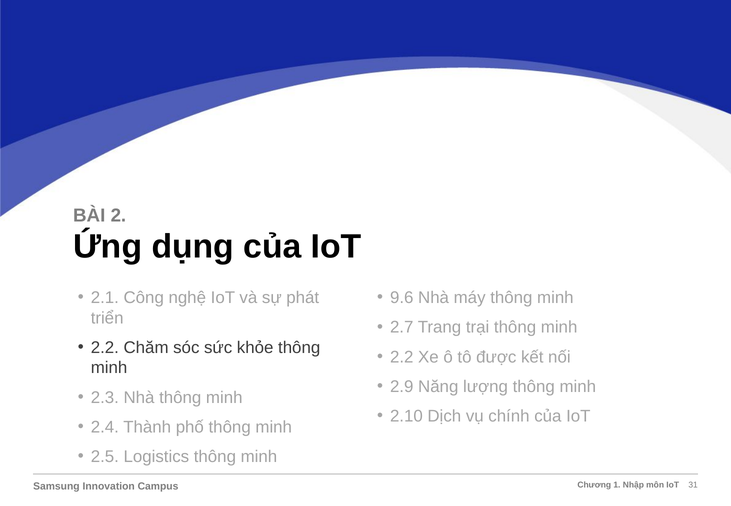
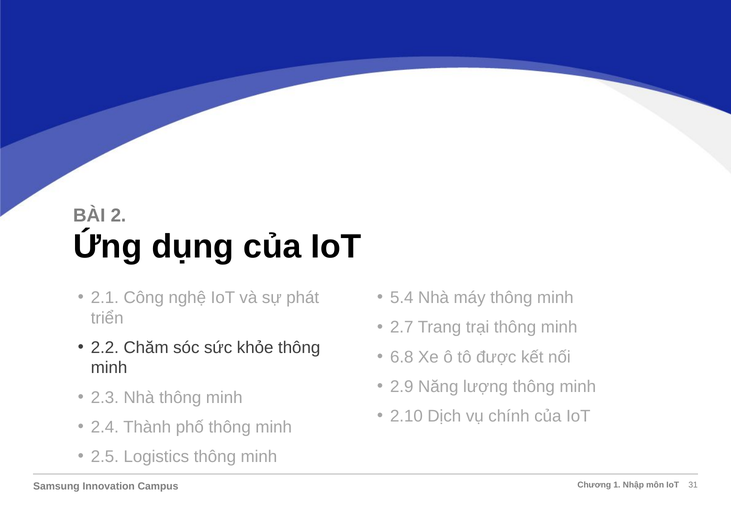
9.6: 9.6 -> 5.4 (402, 298)
2.2: 2.2 -> 6.8 (402, 357)
